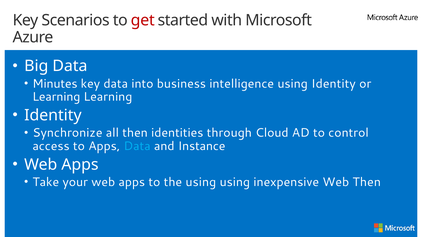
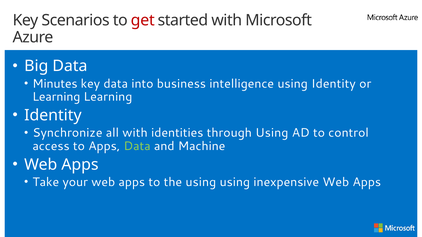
all then: then -> with (135, 133)
through Cloud: Cloud -> Using (272, 133)
Data colour: light blue -> light green (137, 146)
Instance: Instance -> Machine (202, 146)
inexpensive Web Then: Then -> Apps (367, 182)
